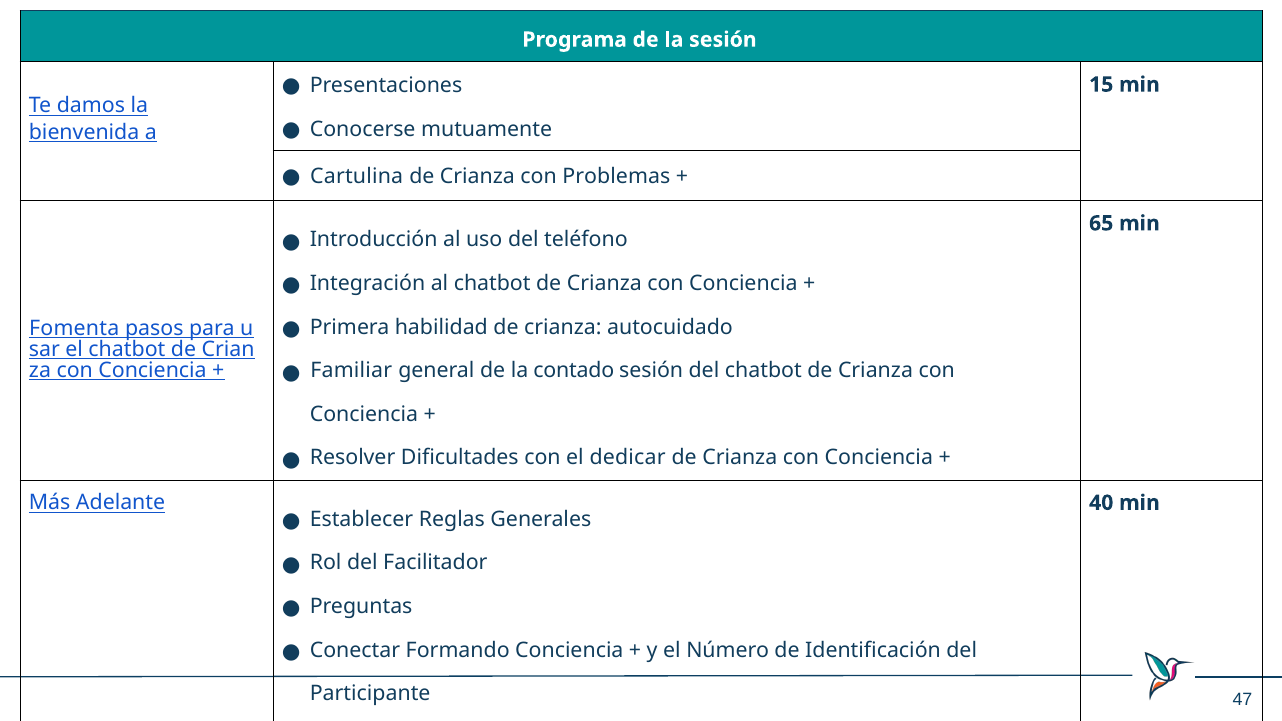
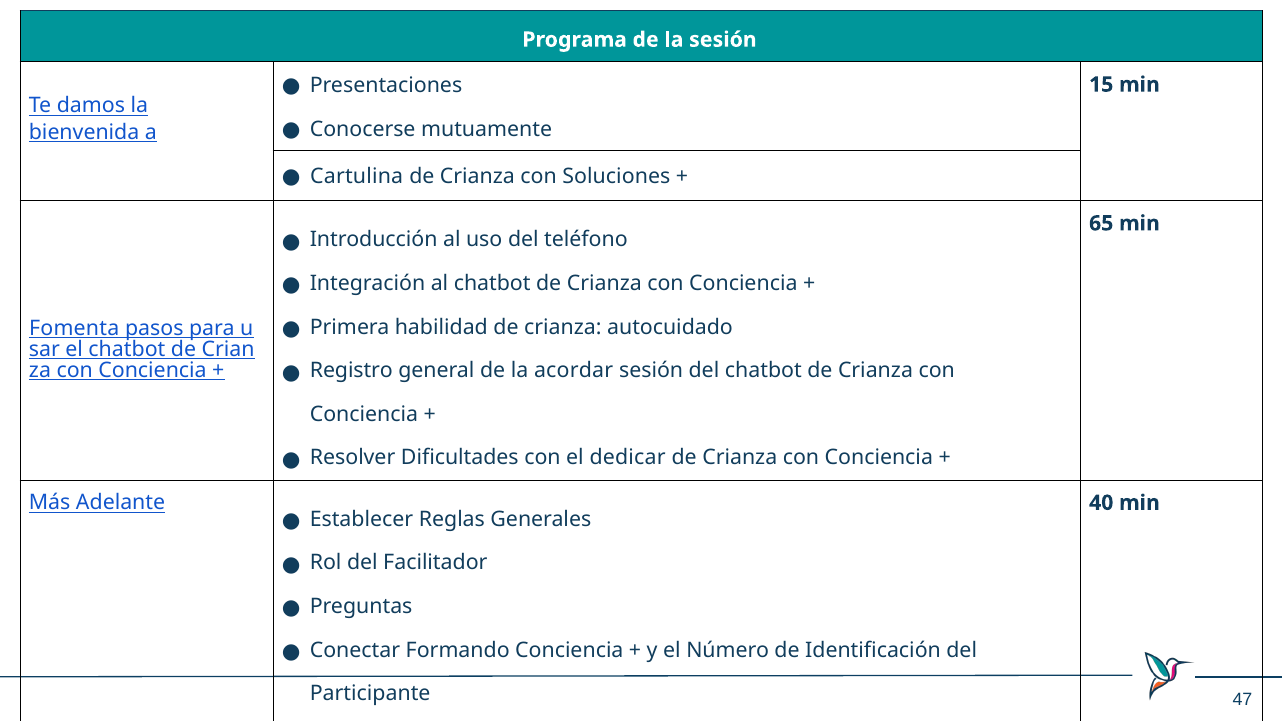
Problemas: Problemas -> Soluciones (616, 176)
Familiar: Familiar -> Registro (351, 371)
contado: contado -> acordar (574, 371)
